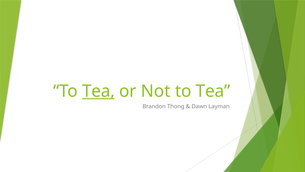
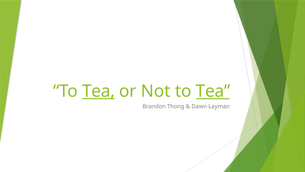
Tea underline: none -> present (213, 91)
